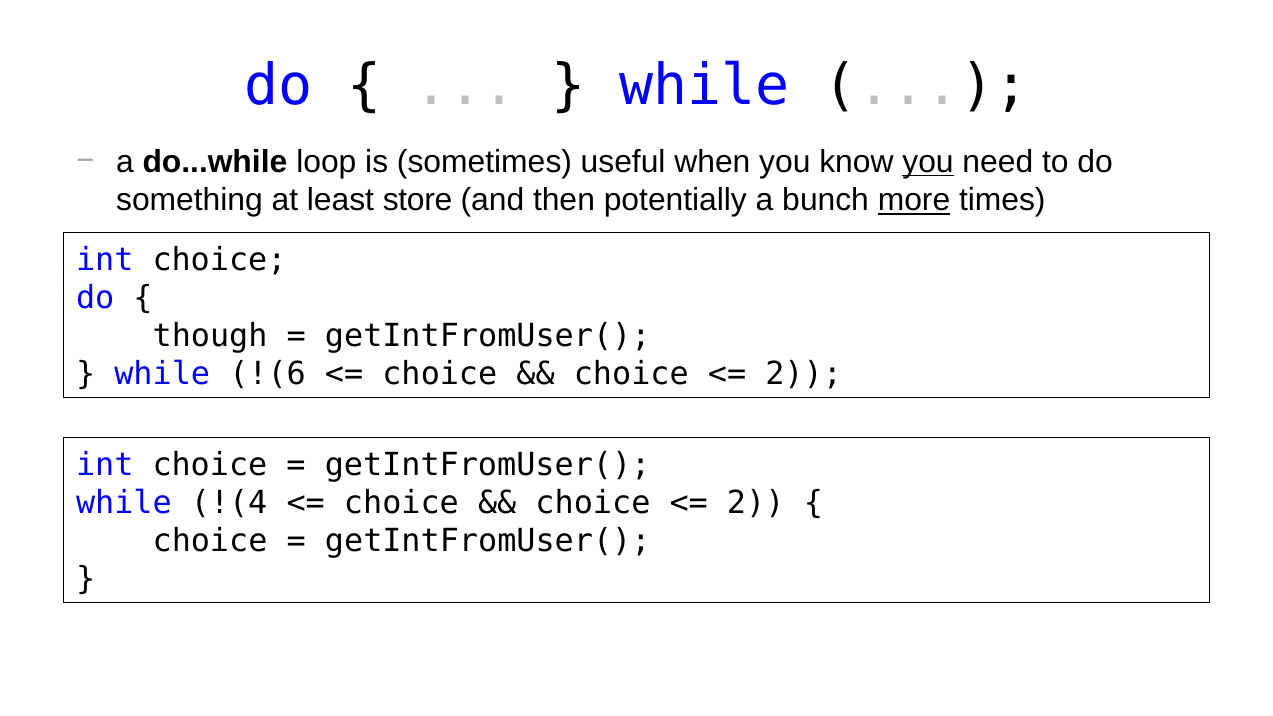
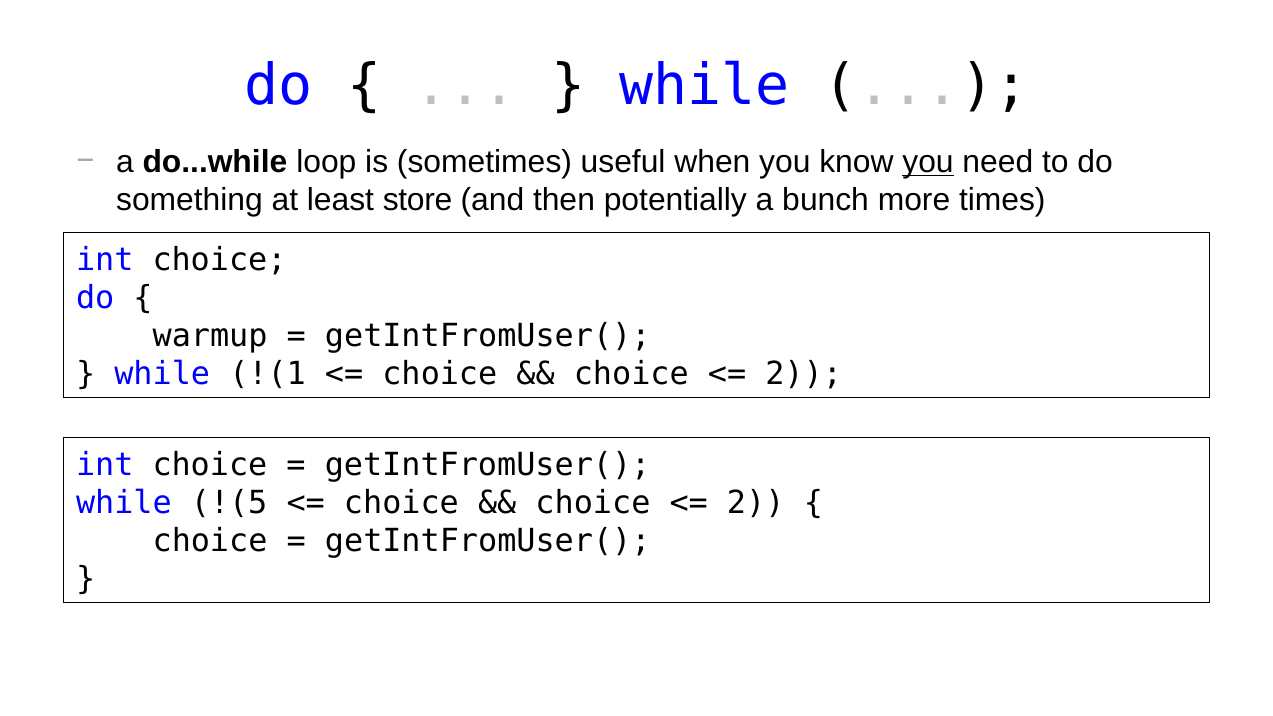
more underline: present -> none (914, 200)
though: though -> warmup (210, 336)
!(6: !(6 -> !(1 (268, 374)
!(4: !(4 -> !(5 (229, 503)
